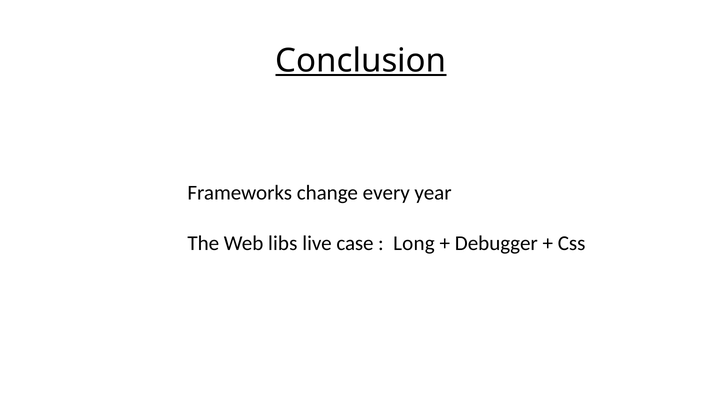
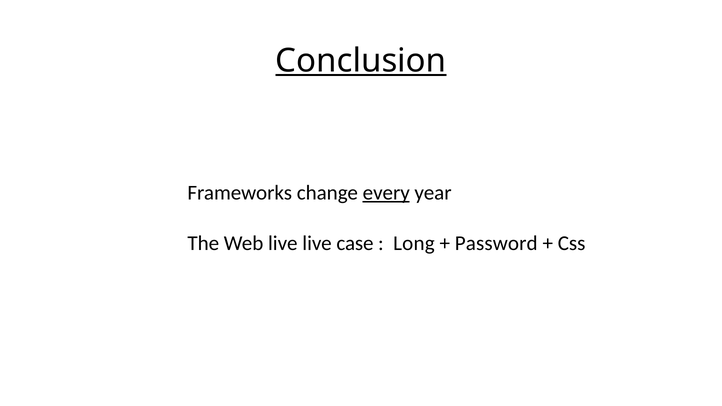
every underline: none -> present (386, 193)
Web libs: libs -> live (283, 243)
Debugger: Debugger -> Password (496, 243)
